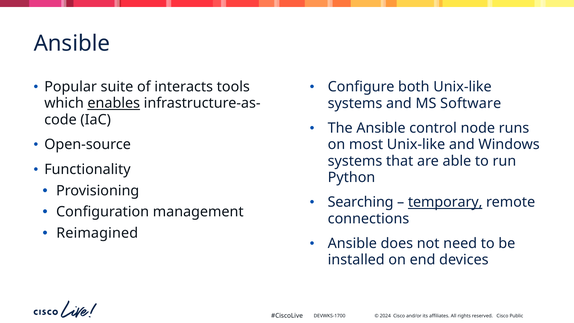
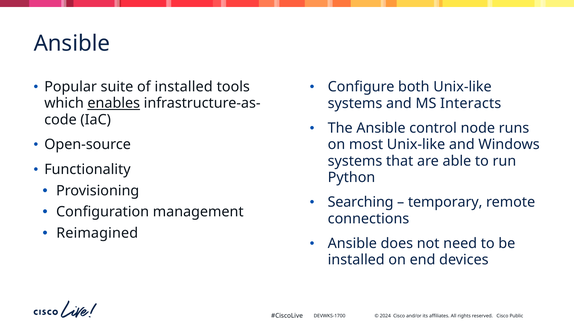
of interacts: interacts -> installed (184, 87)
Software: Software -> Interacts (471, 103)
temporary underline: present -> none (445, 202)
